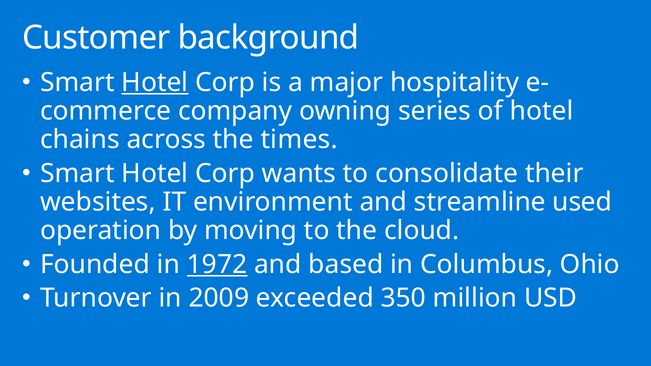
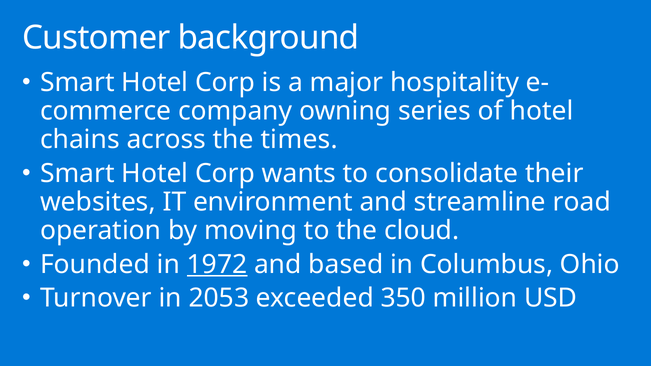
Hotel underline: present -> none (155, 83)
used: used -> road (582, 202)
2009: 2009 -> 2053 (219, 298)
